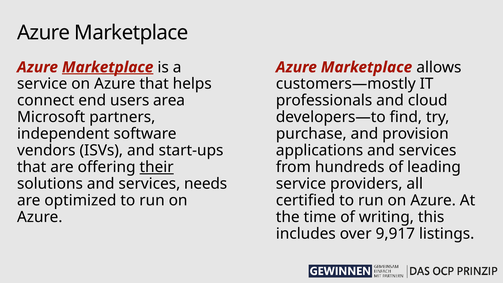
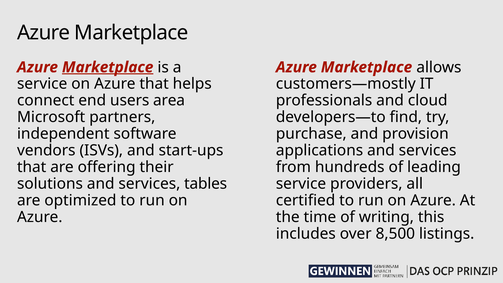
their underline: present -> none (157, 167)
needs: needs -> tables (206, 184)
9,917: 9,917 -> 8,500 (395, 234)
